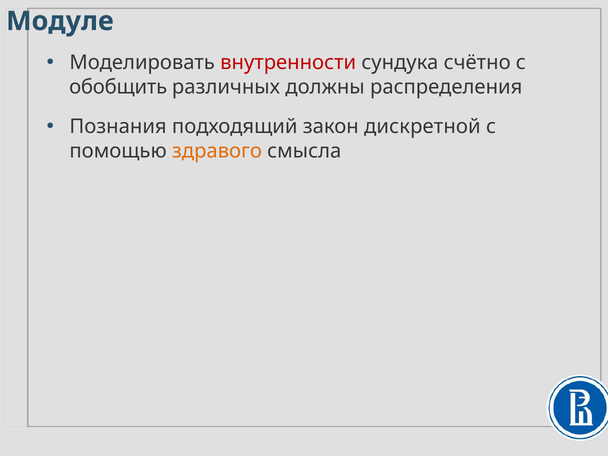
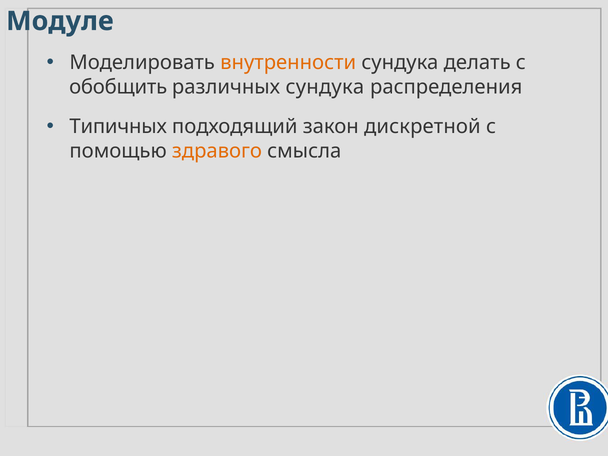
внутренности colour: red -> orange (288, 63)
счётно: счётно -> делать (477, 63)
различных должны: должны -> сундука (325, 87)
Познания: Познания -> Типичных (118, 127)
